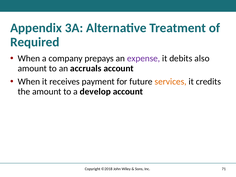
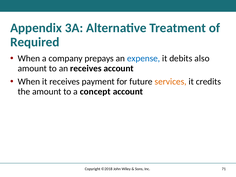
expense colour: purple -> blue (144, 58)
an accruals: accruals -> receives (86, 68)
develop: develop -> concept (95, 91)
